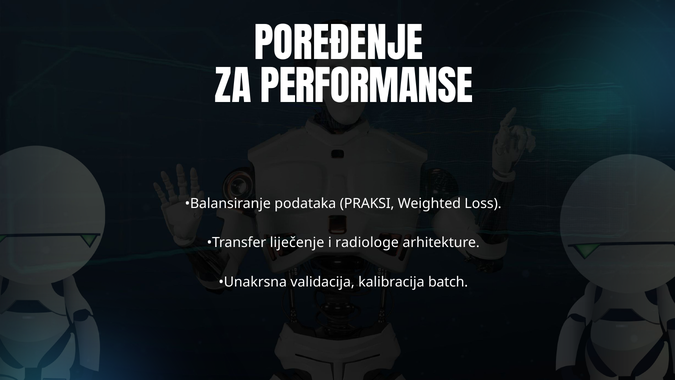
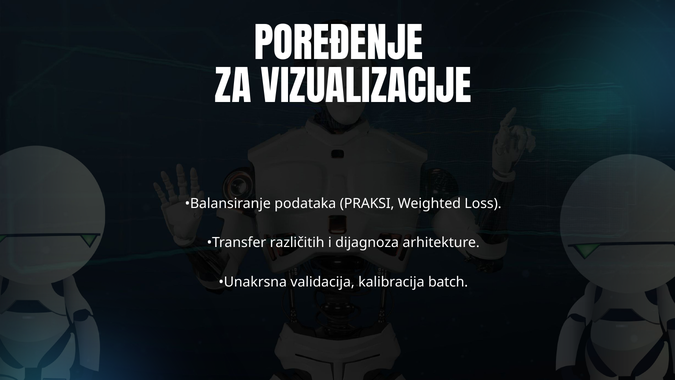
PERFORMANSE: PERFORMANSE -> VIZUALIZACIJE (366, 89)
liječenje: liječenje -> različitih (297, 243)
radiologe: radiologe -> dijagnoza (367, 243)
